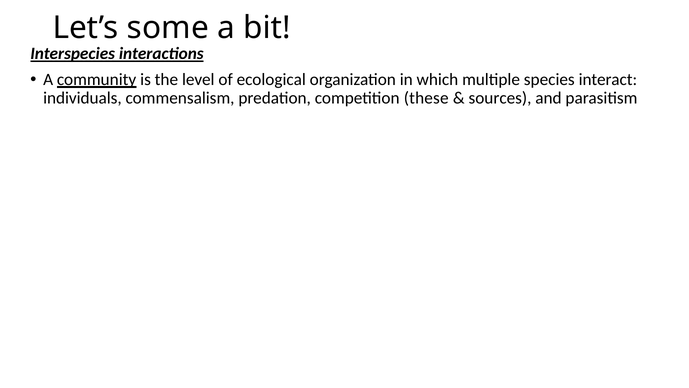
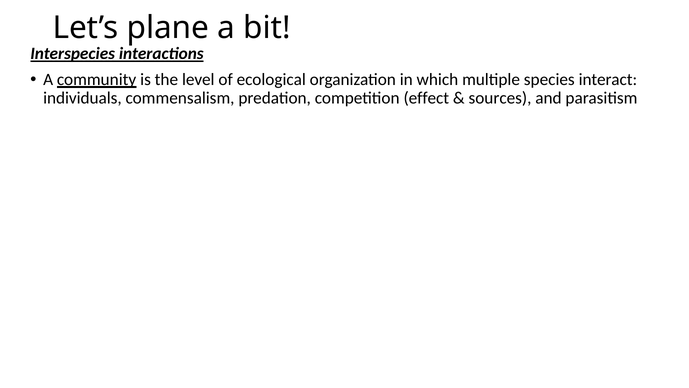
some: some -> plane (168, 28)
these: these -> effect (426, 98)
